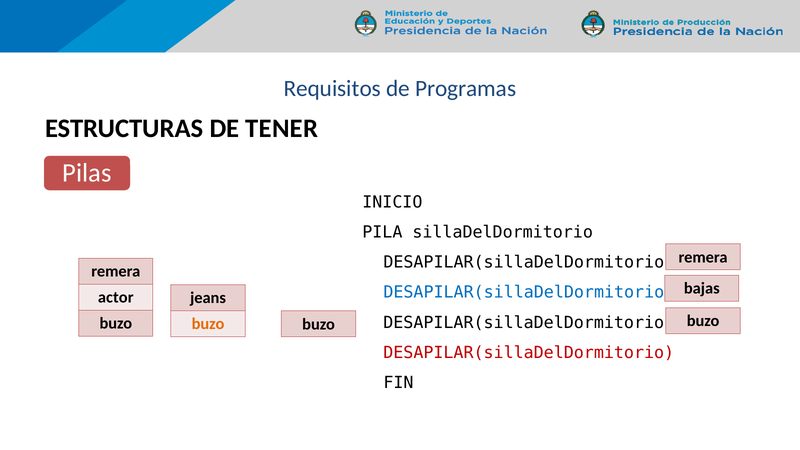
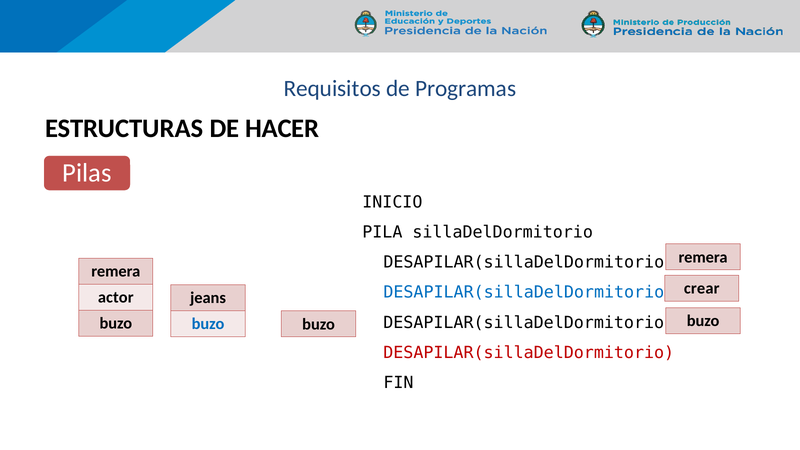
TENER: TENER -> HACER (282, 128)
bajas: bajas -> crear (702, 288)
buzo colour: orange -> blue (208, 324)
